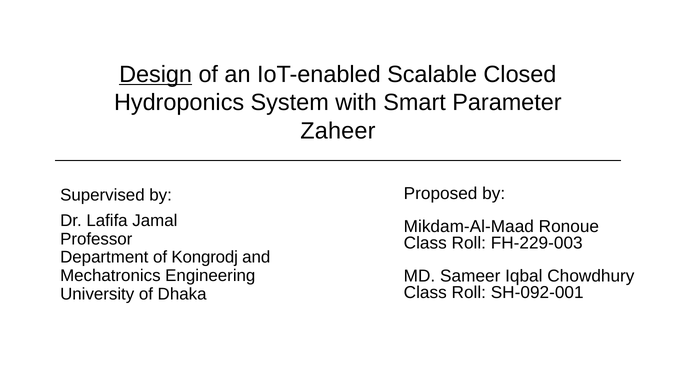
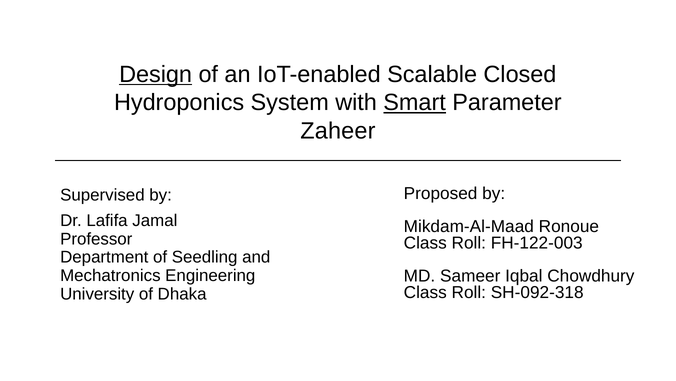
Smart underline: none -> present (415, 102)
FH-229-003: FH-229-003 -> FH-122-003 (537, 243)
Kongrodj: Kongrodj -> Seedling (205, 257)
SH-092-001: SH-092-001 -> SH-092-318 (537, 292)
